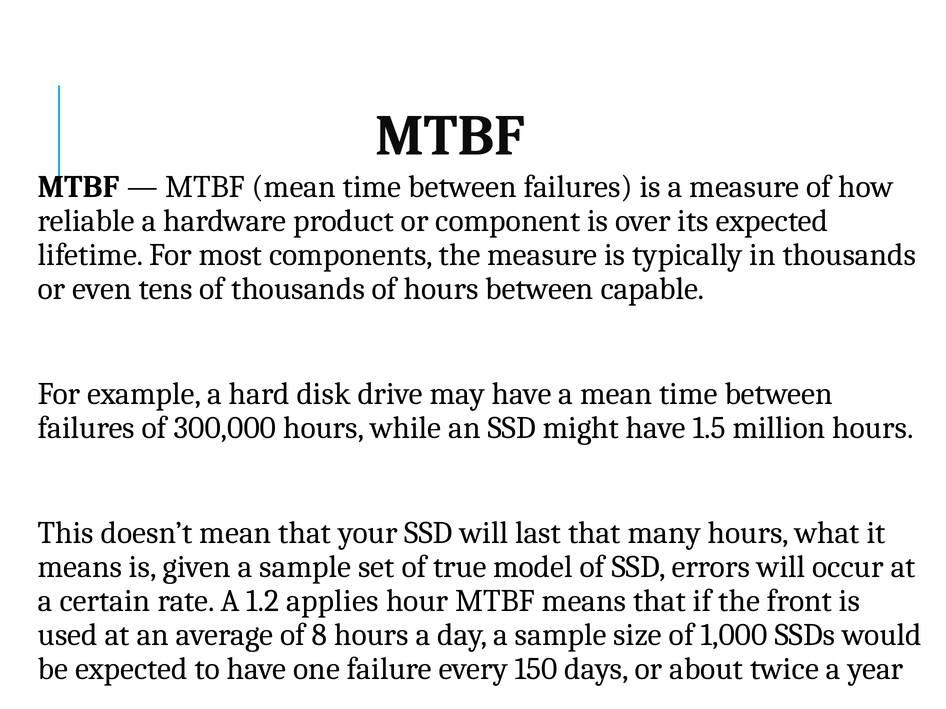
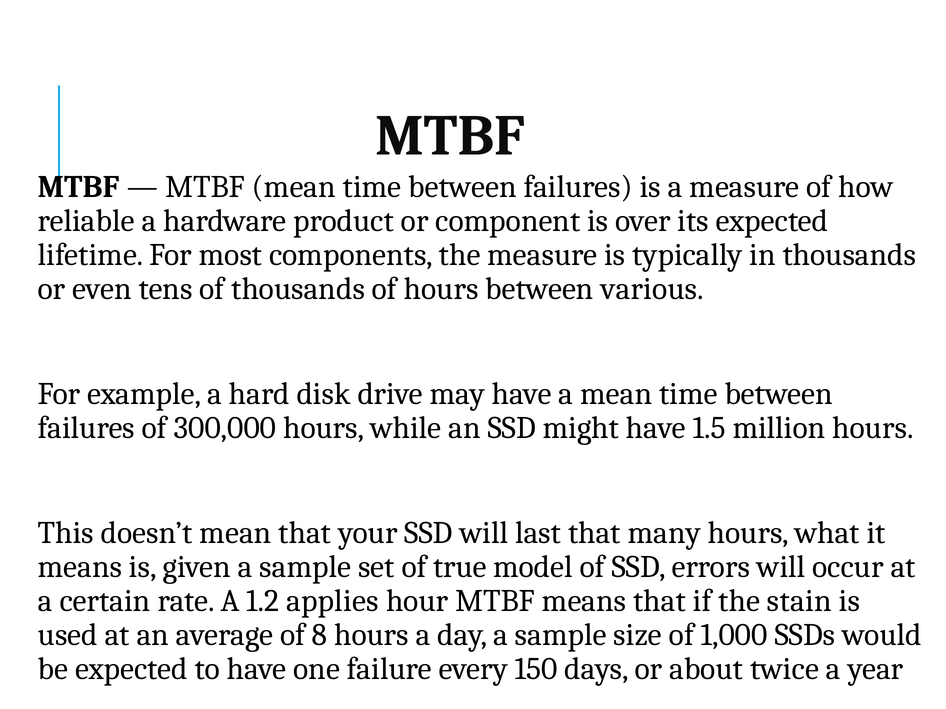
capable: capable -> various (652, 289)
front: front -> stain (799, 601)
